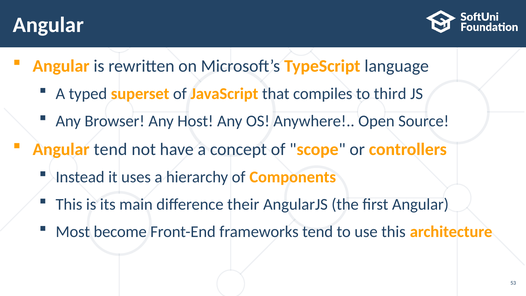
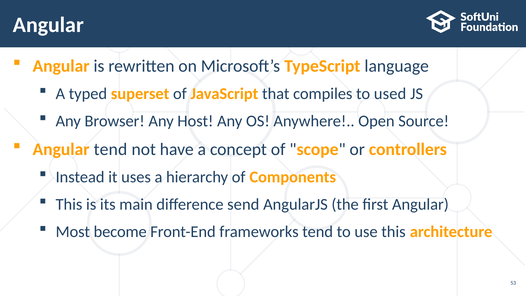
third: third -> used (390, 94)
their: their -> send (243, 204)
